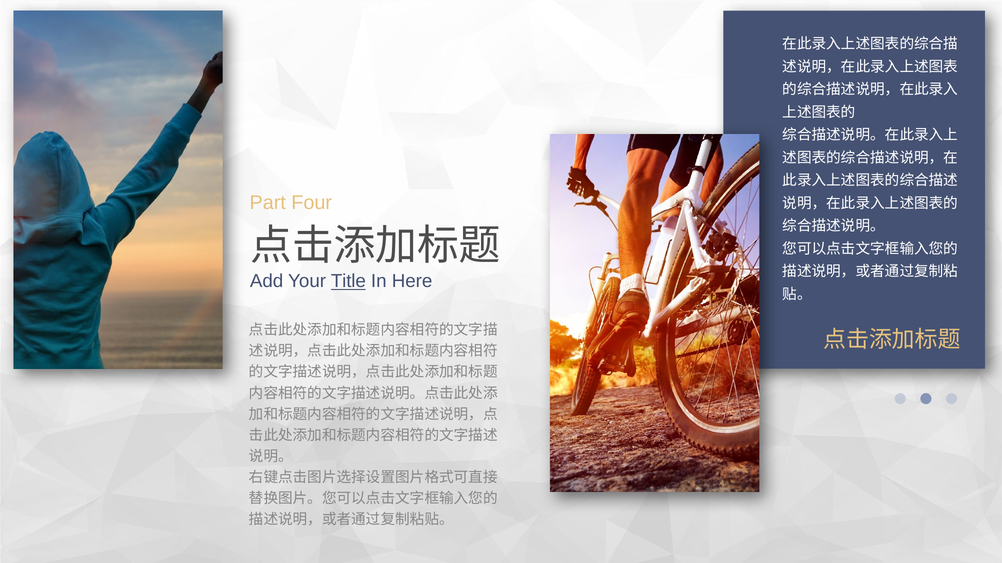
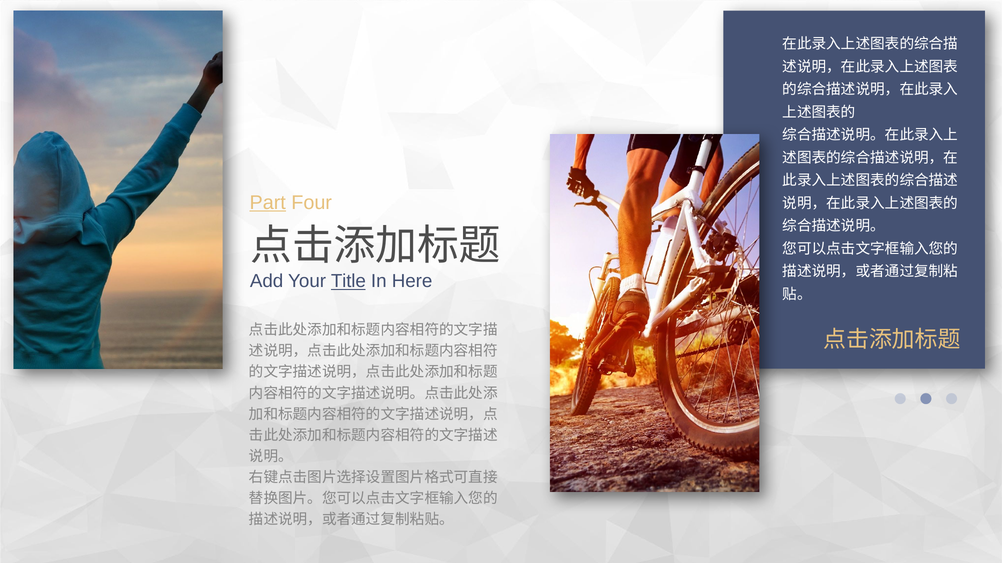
Part underline: none -> present (268, 203)
